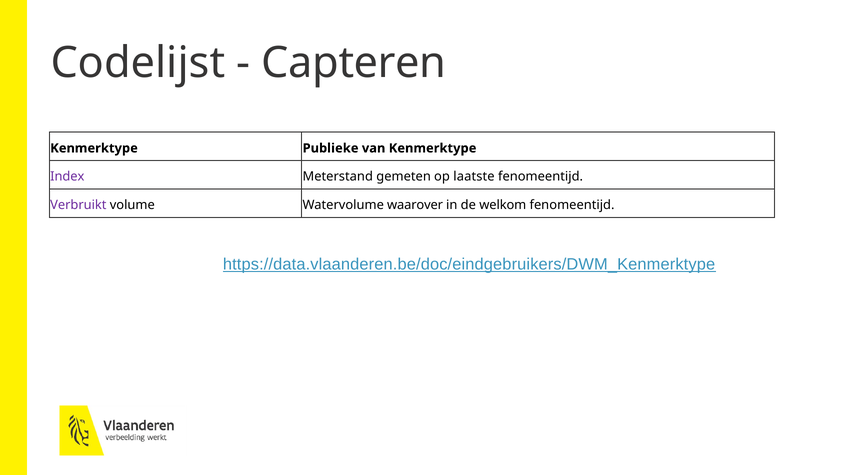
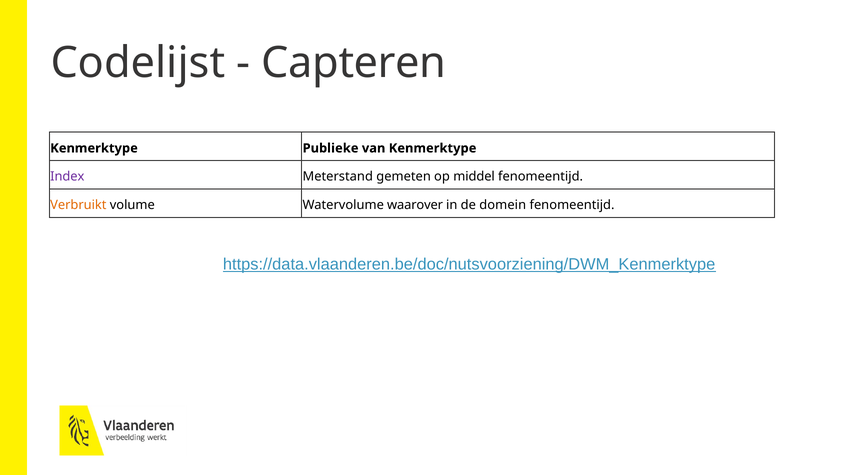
laatste: laatste -> middel (474, 177)
Verbruikt colour: purple -> orange (78, 205)
welkom: welkom -> domein (503, 205)
https://data.vlaanderen.be/doc/eindgebruikers/DWM_Kenmerktype: https://data.vlaanderen.be/doc/eindgebruikers/DWM_Kenmerktype -> https://data.vlaanderen.be/doc/nutsvoorziening/DWM_Kenmerktype (469, 264)
